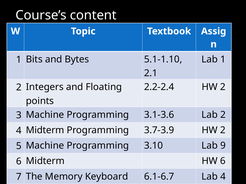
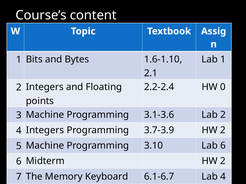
5.1-1.10: 5.1-1.10 -> 1.6-1.10 (163, 59)
2.2-2.4 HW 2: 2 -> 0 (223, 87)
4 Midterm: Midterm -> Integers (45, 131)
Lab 9: 9 -> 6 (223, 146)
Midterm HW 6: 6 -> 2 (223, 161)
